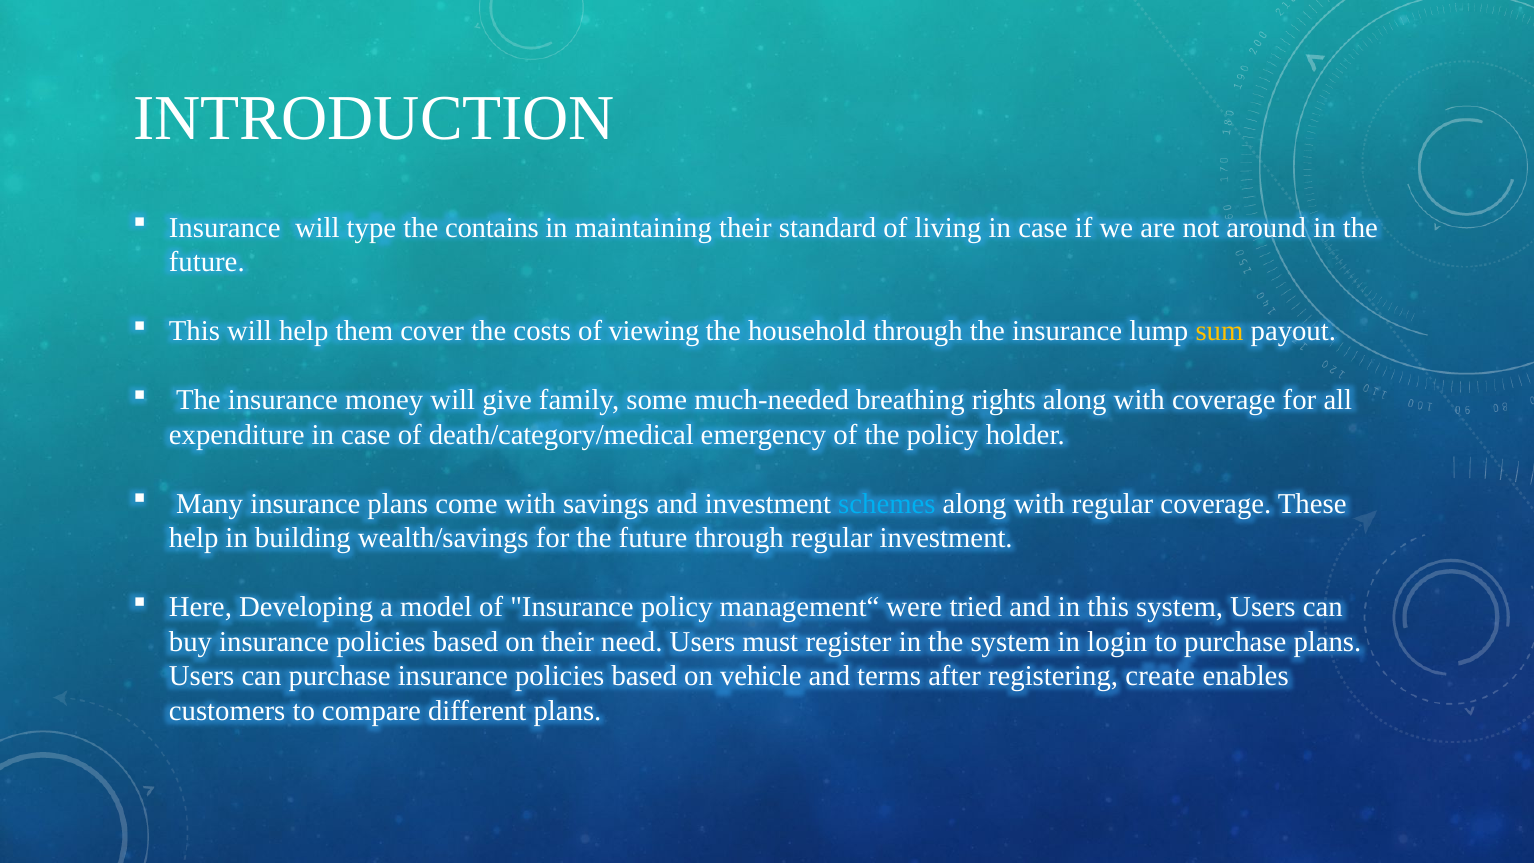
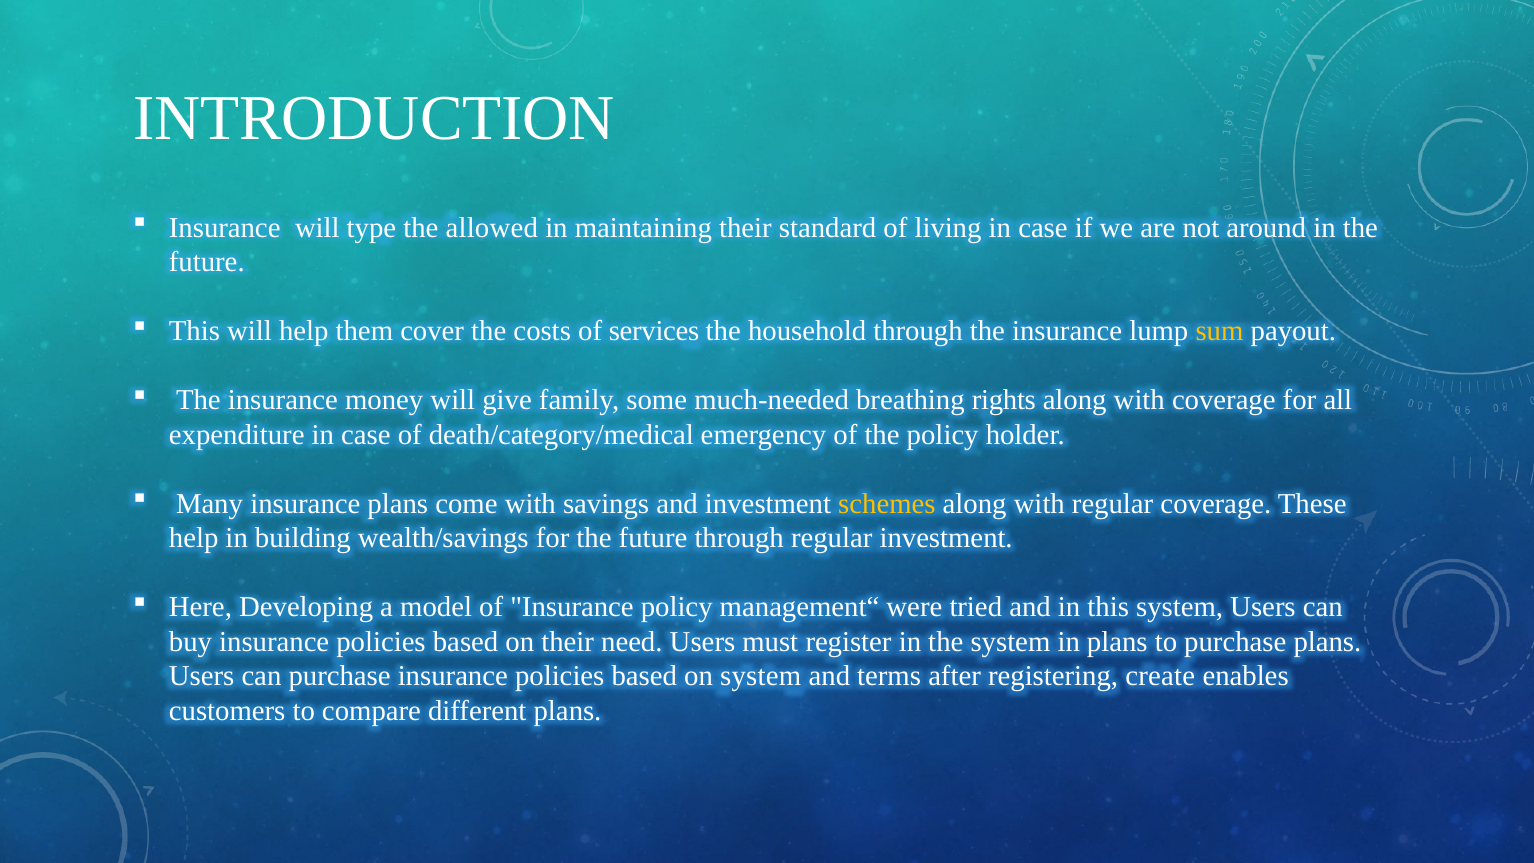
contains: contains -> allowed (492, 228)
viewing: viewing -> services (654, 331)
schemes colour: light blue -> yellow (887, 504)
in login: login -> plans (1117, 642)
on vehicle: vehicle -> system (761, 676)
